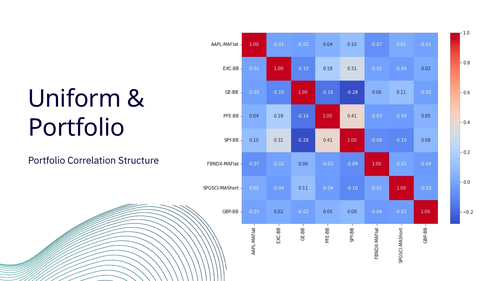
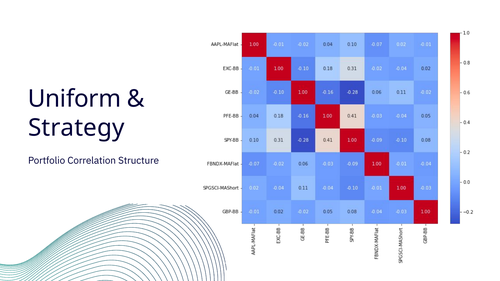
Portfolio: Portfolio -> Strategy (76, 128)
